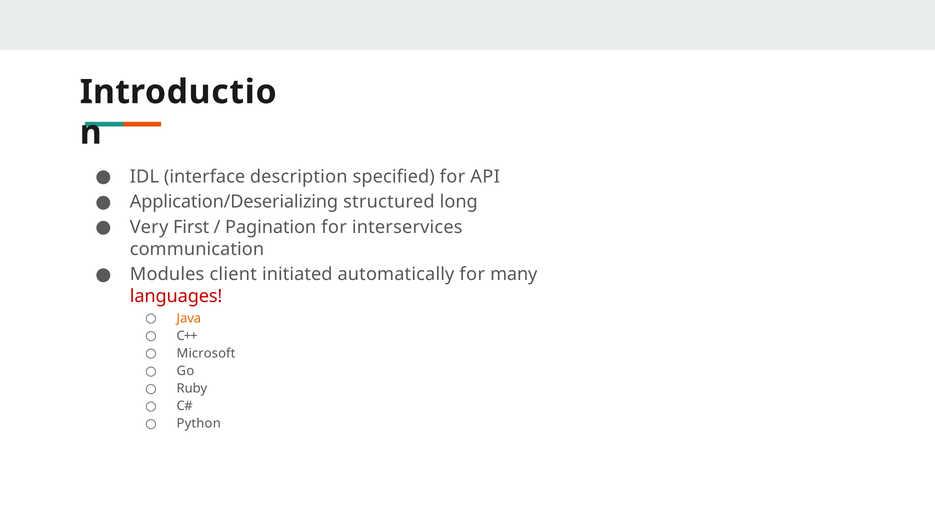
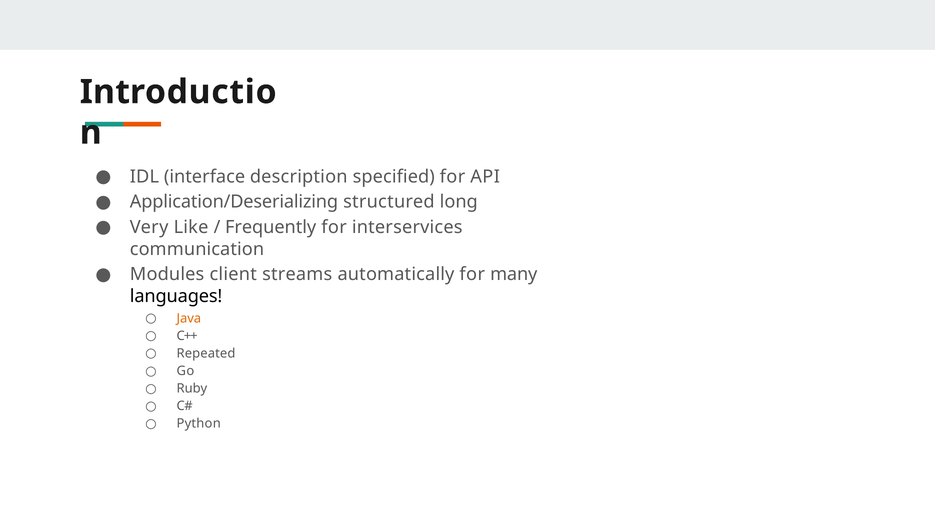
First: First -> Like (191, 227)
Pagination: Pagination -> Frequently (271, 227)
initiated: initiated -> streams (297, 274)
languages colour: red -> black (176, 296)
Microsoft: Microsoft -> Repeated (206, 353)
